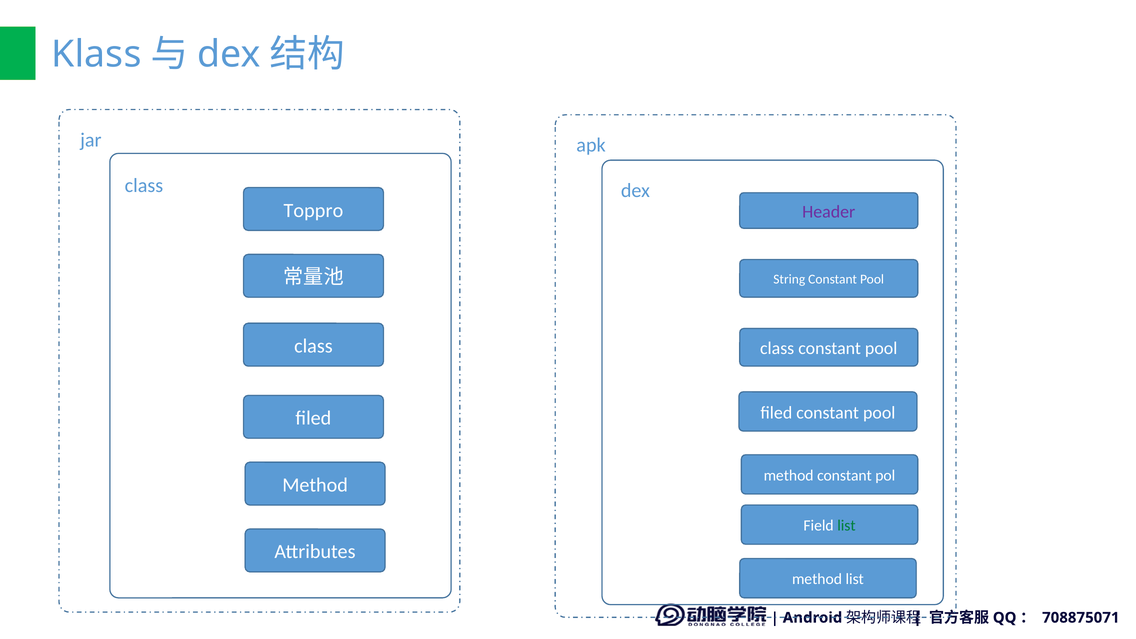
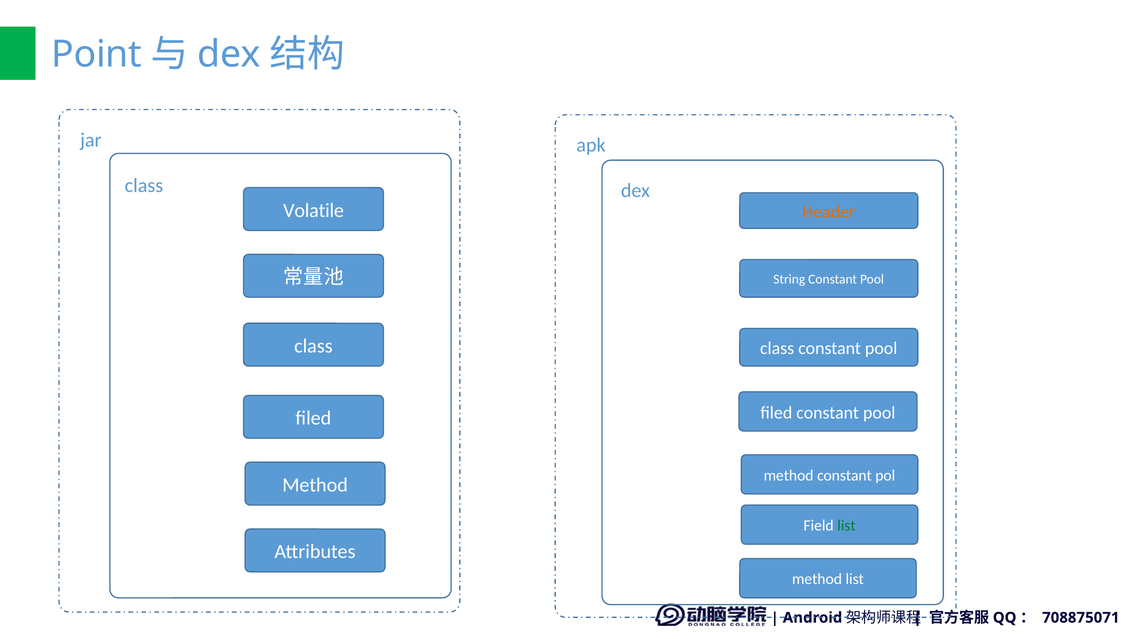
Klass: Klass -> Point (97, 54)
Toppro: Toppro -> Volatile (314, 210)
Header colour: purple -> orange (829, 212)
